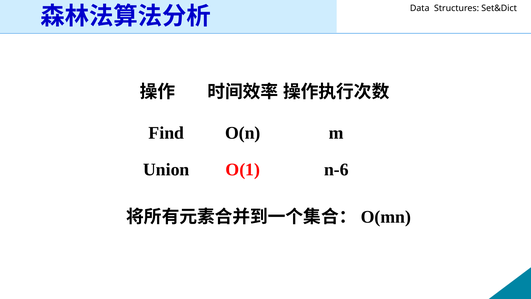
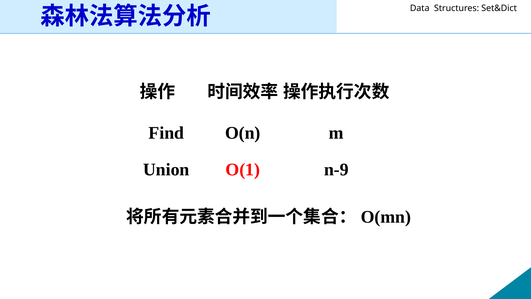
n-6: n-6 -> n-9 (336, 170)
